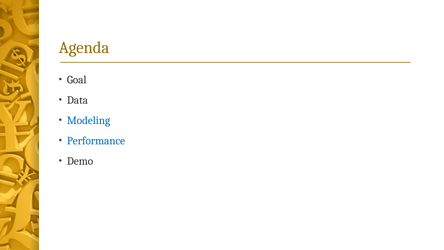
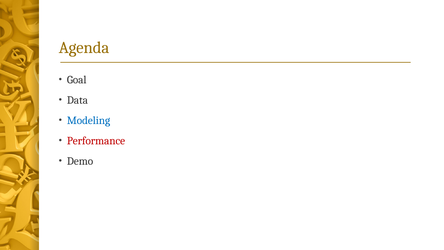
Performance colour: blue -> red (96, 141)
